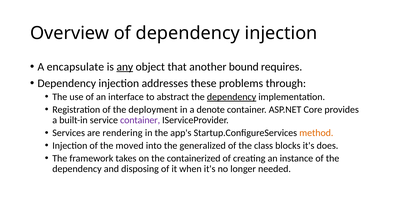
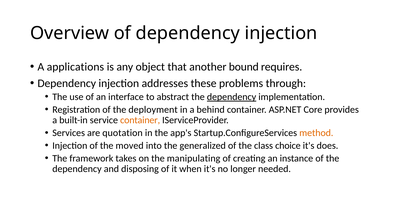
encapsulate: encapsulate -> applications (75, 67)
any underline: present -> none (125, 67)
denote: denote -> behind (211, 110)
container colour: purple -> orange (140, 120)
rendering: rendering -> quotation (123, 133)
blocks: blocks -> choice (288, 146)
containerized: containerized -> manipulating (194, 158)
